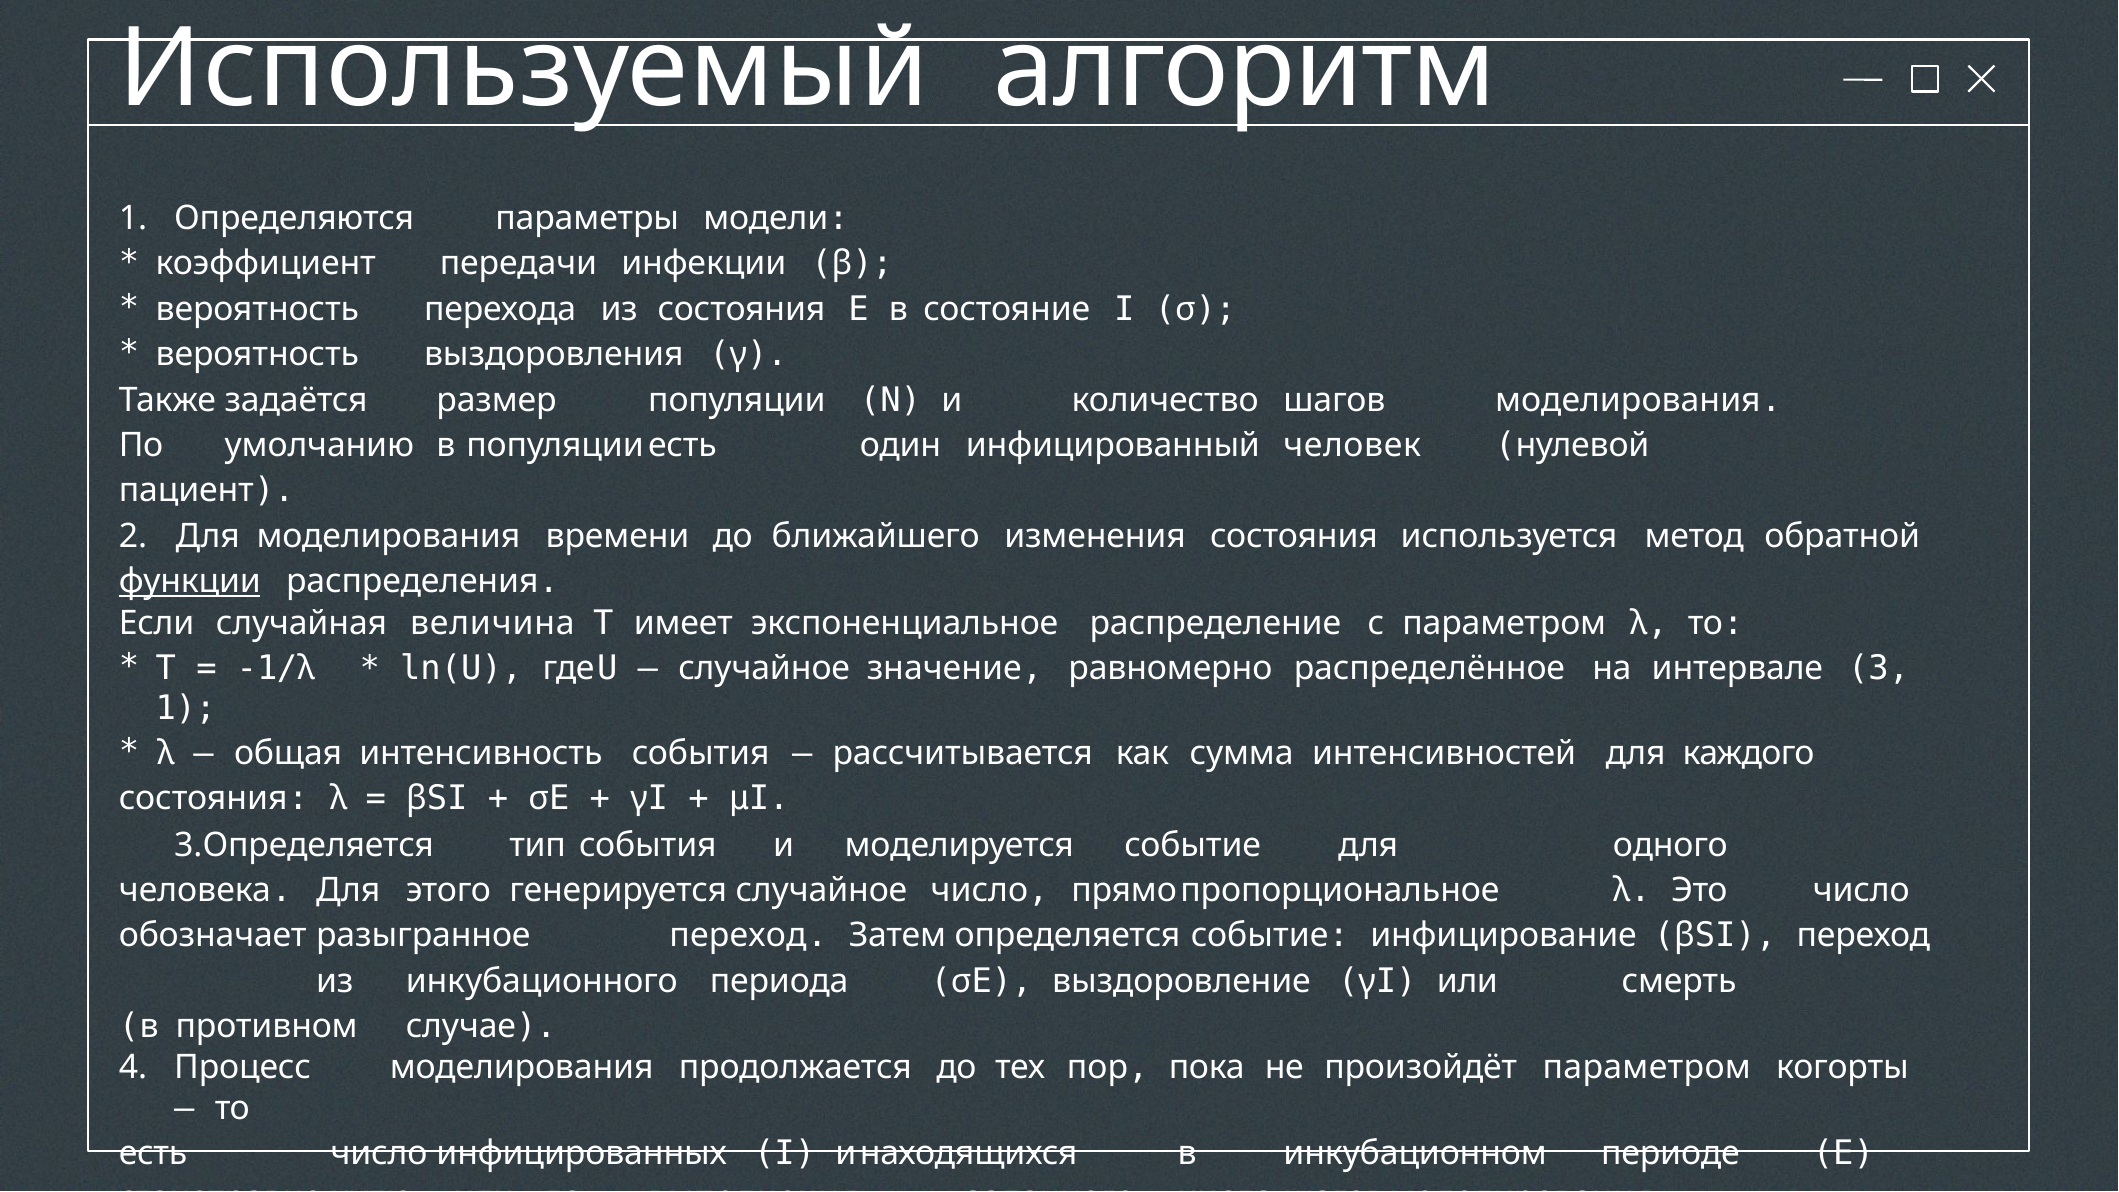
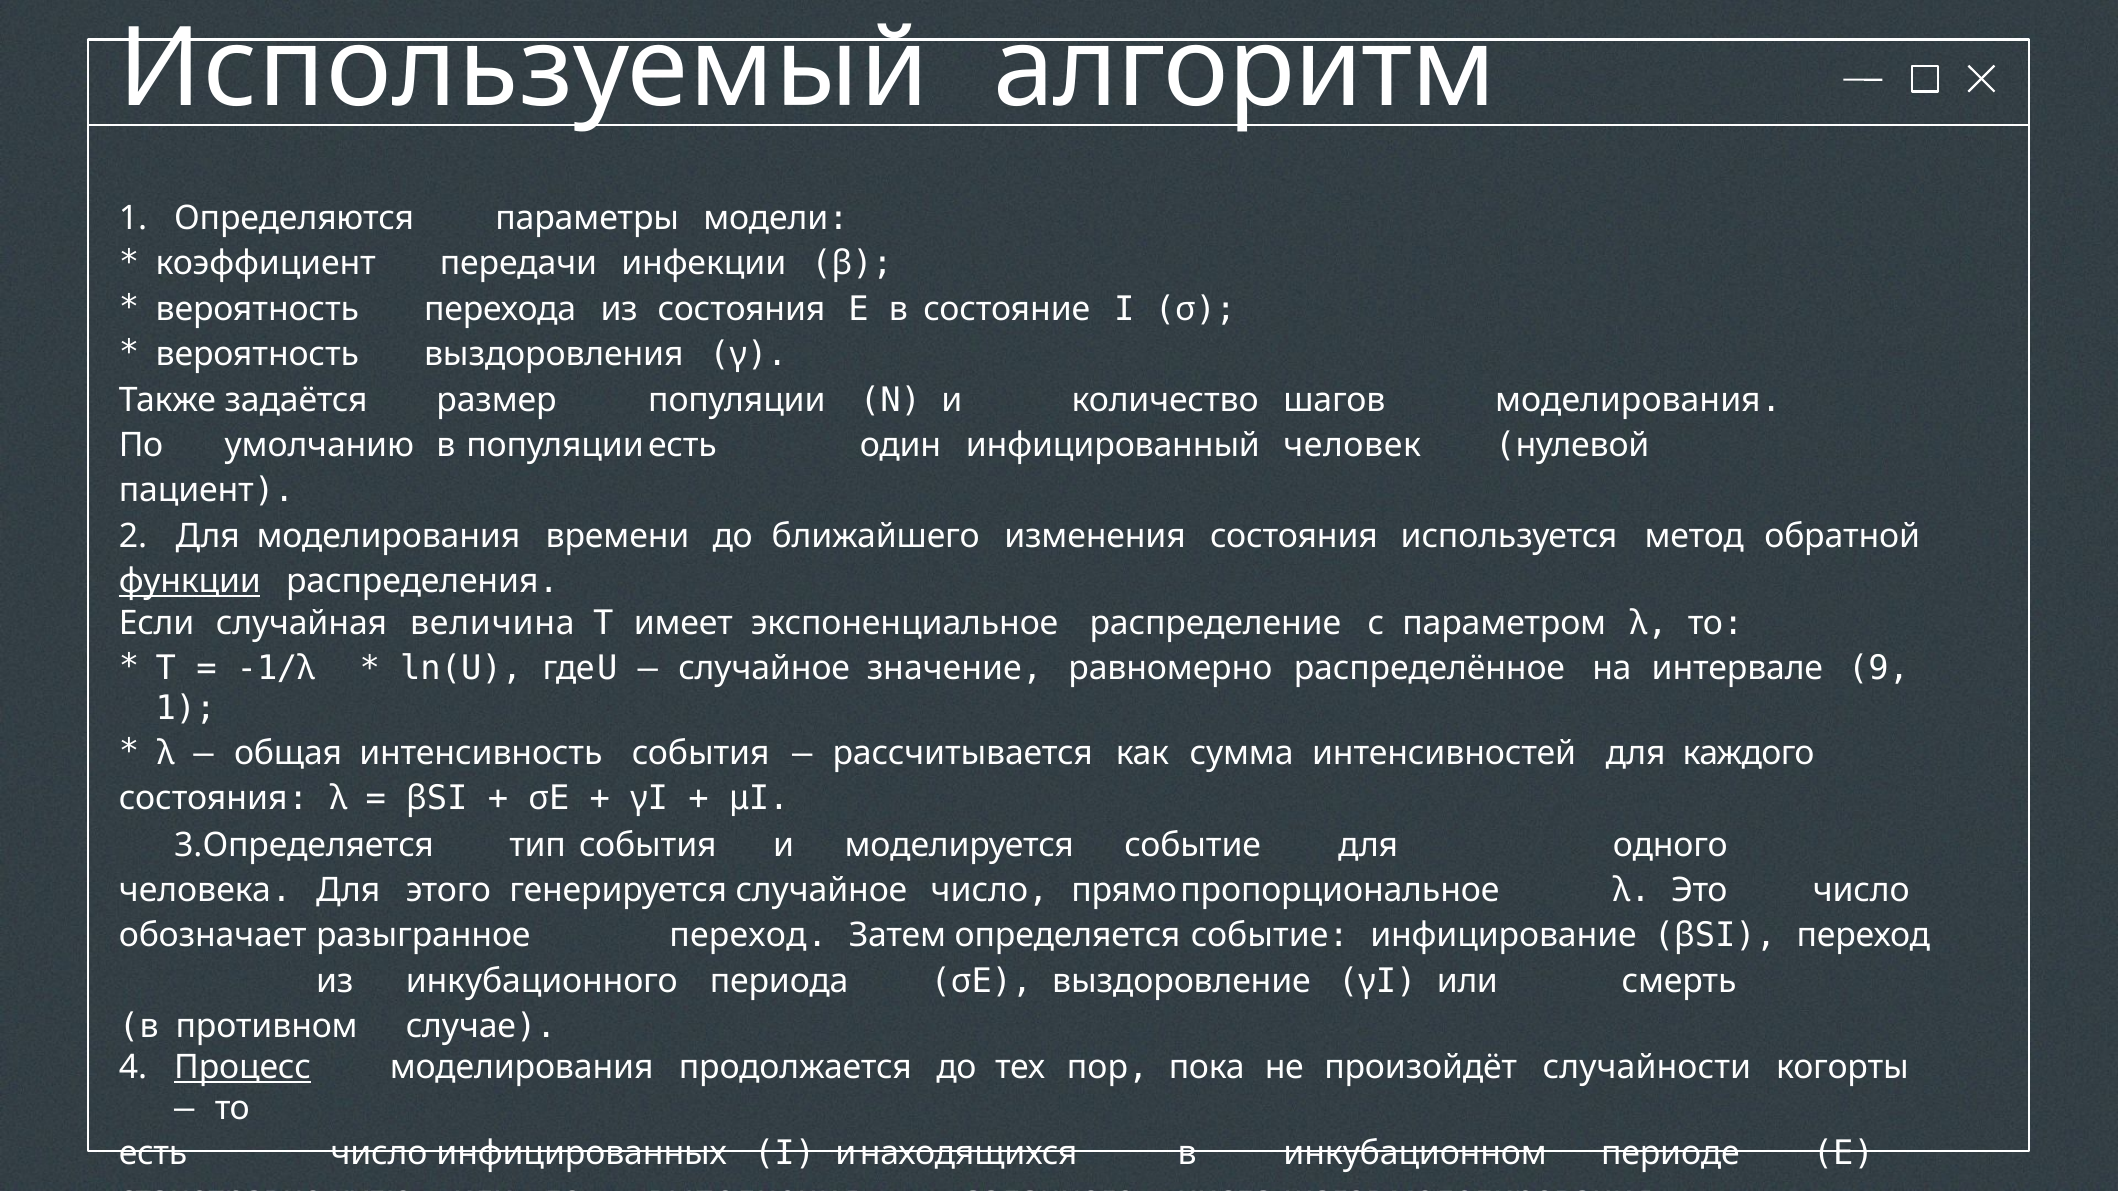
3: 3 -> 9 (1879, 668)
Процесс underline: none -> present (243, 1068)
произойдёт параметром: параметром -> случайности (1647, 1068)
